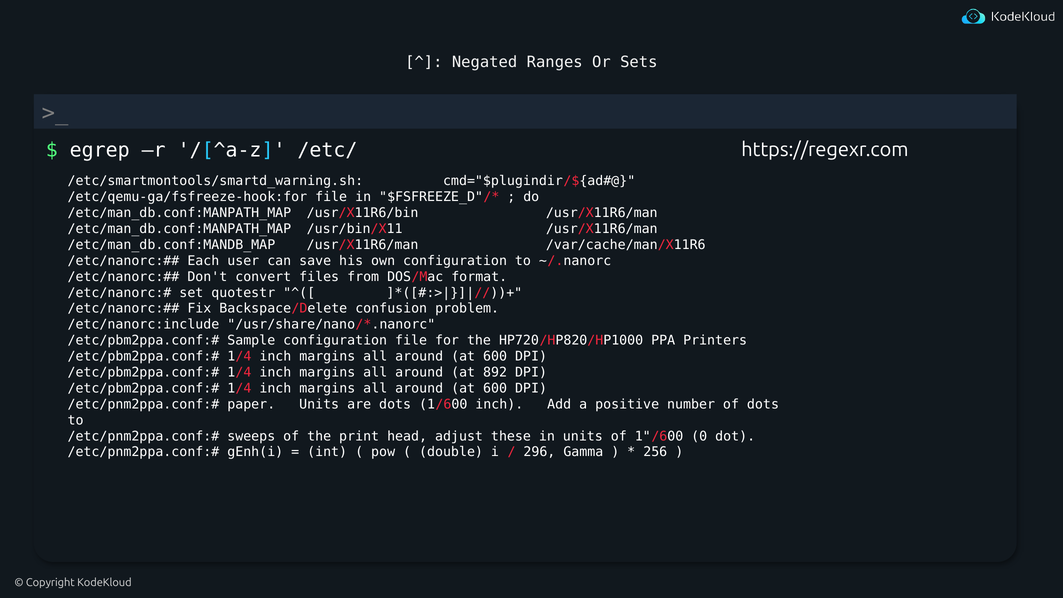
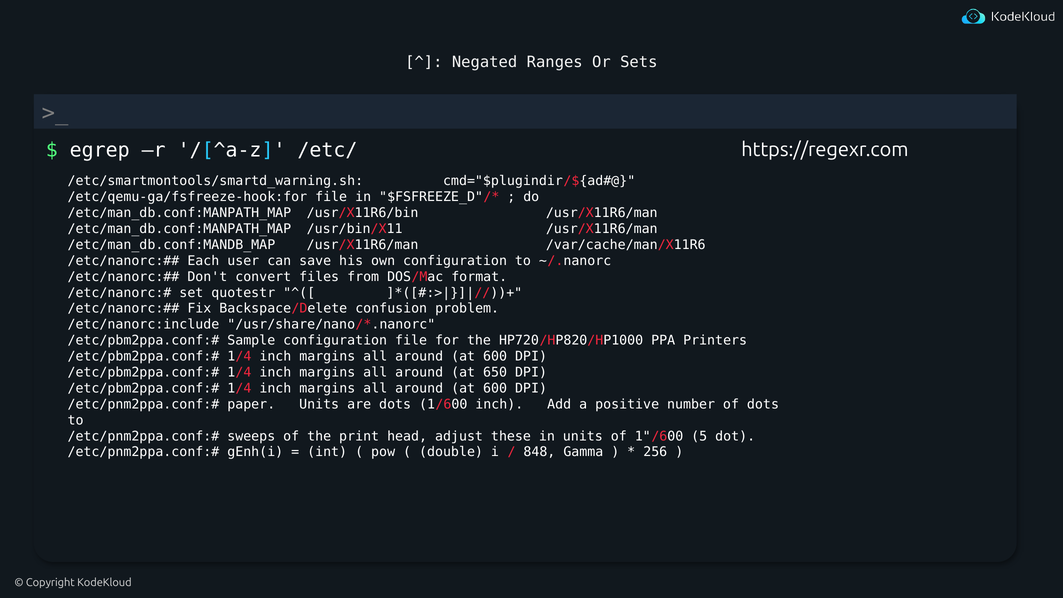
892: 892 -> 650 (495, 372)
0: 0 -> 5 (699, 436)
296: 296 -> 848 (539, 452)
